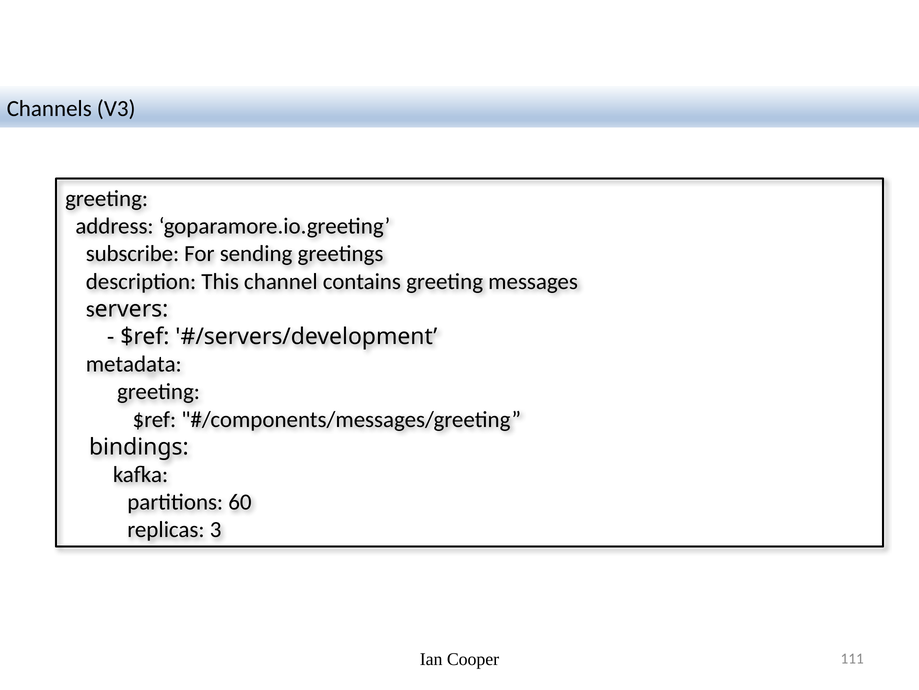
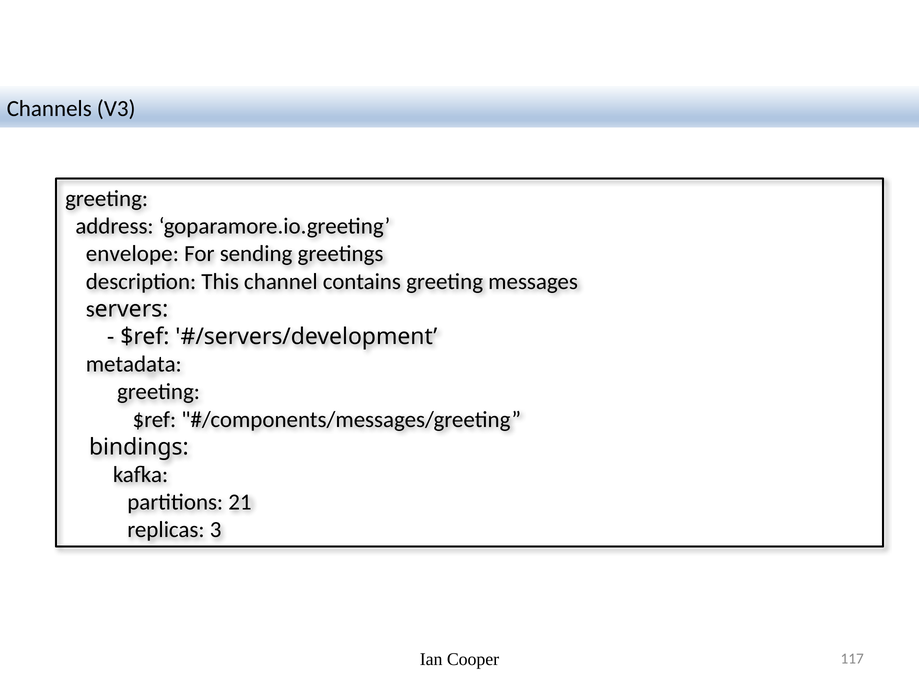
subscribe: subscribe -> envelope (132, 254)
60: 60 -> 21 (240, 502)
111: 111 -> 117 (852, 658)
